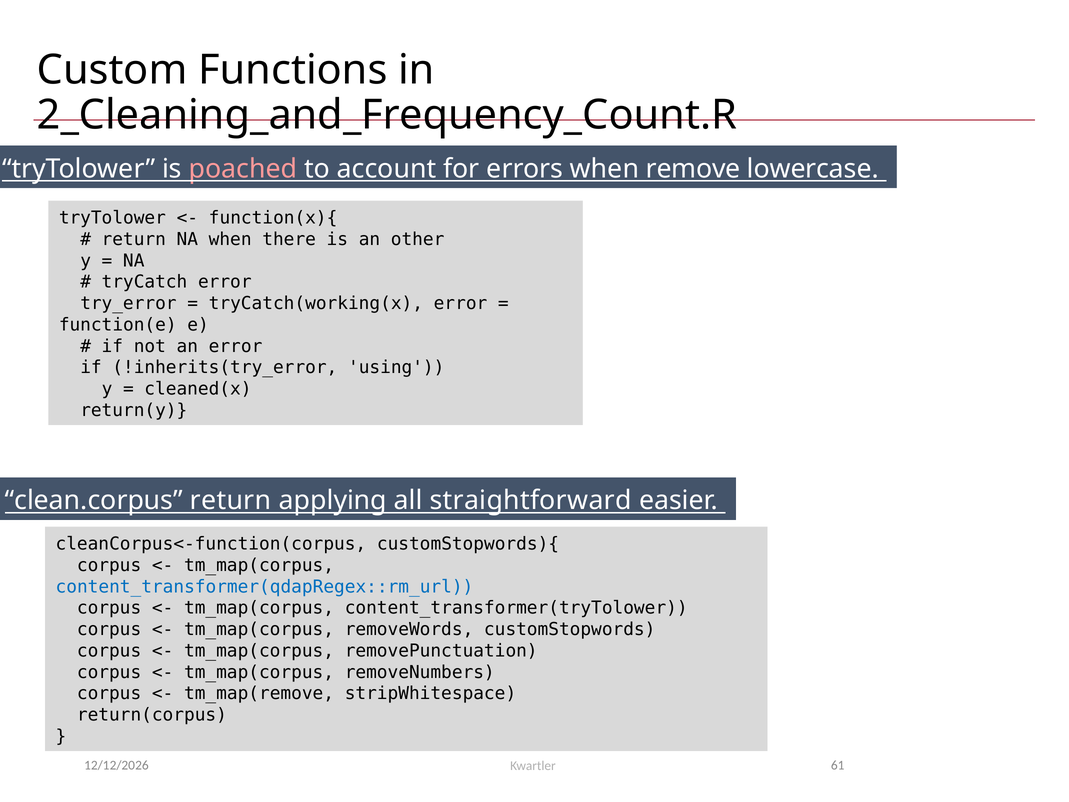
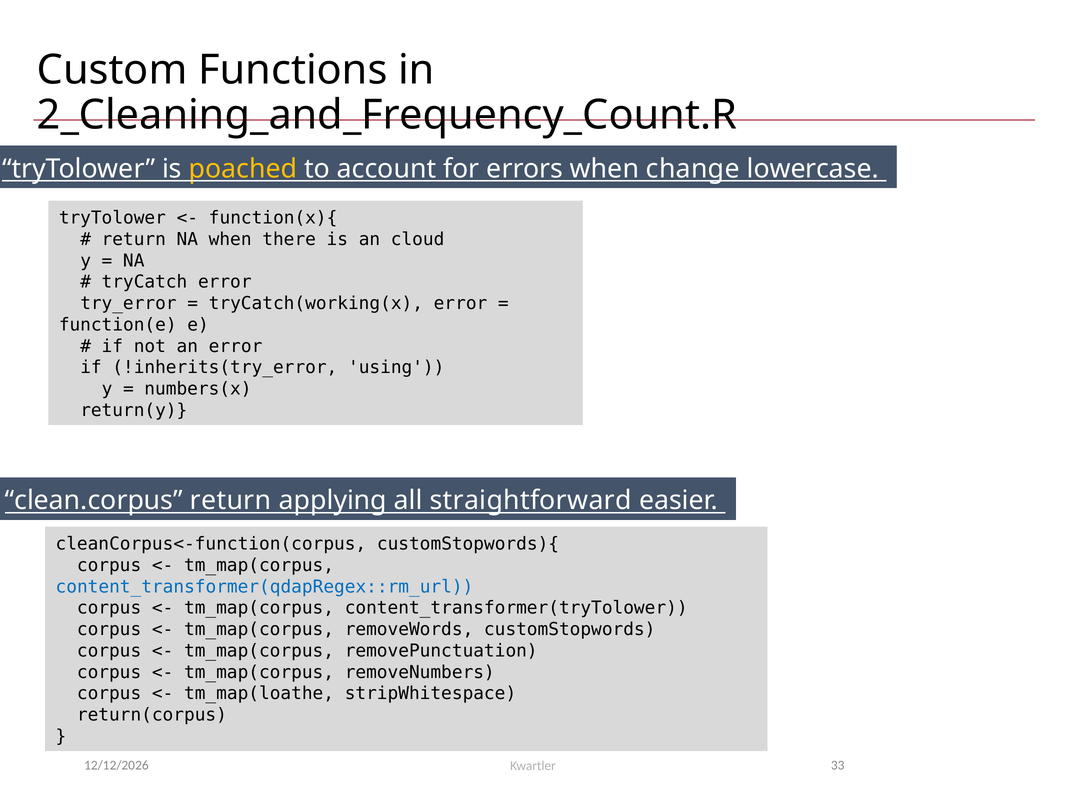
poached colour: pink -> yellow (243, 169)
remove: remove -> change (693, 169)
other: other -> cloud (418, 239)
cleaned(x: cleaned(x -> numbers(x (198, 389)
tm_map(remove: tm_map(remove -> tm_map(loathe (259, 693)
61: 61 -> 33 (838, 765)
